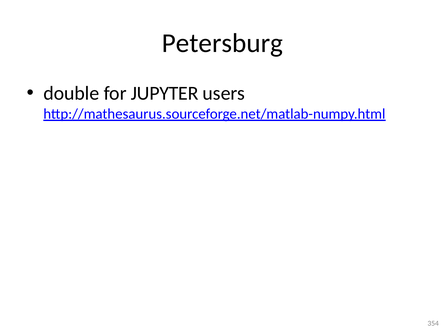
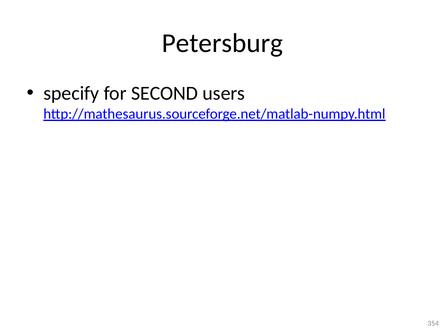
double: double -> specify (71, 93)
JUPYTER: JUPYTER -> SECOND (165, 93)
